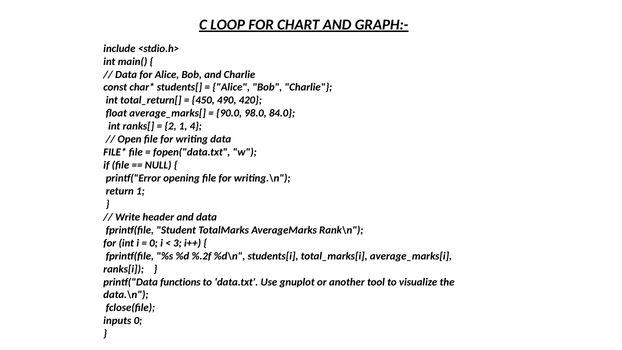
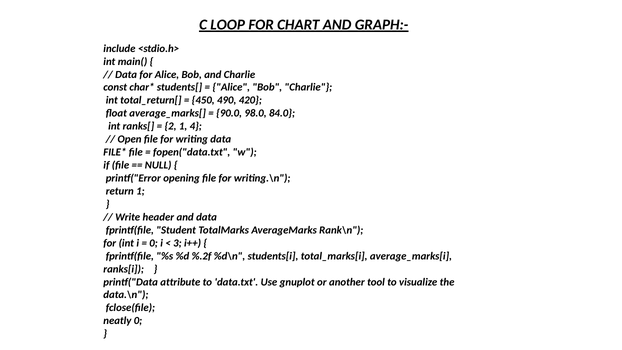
functions: functions -> attribute (180, 282)
inputs: inputs -> neatly (117, 321)
